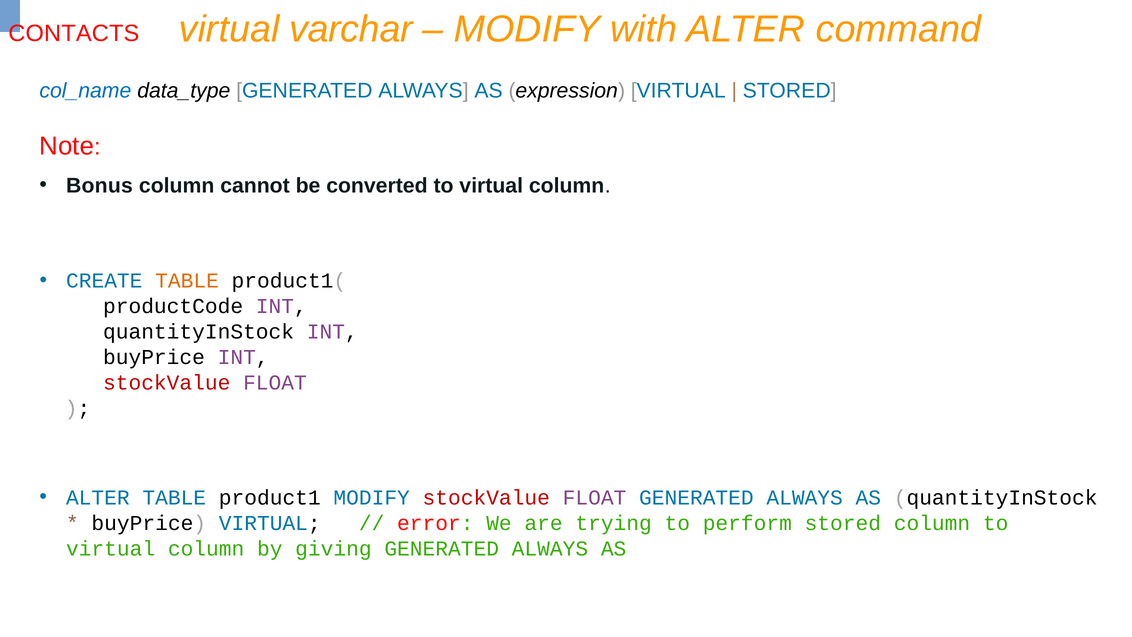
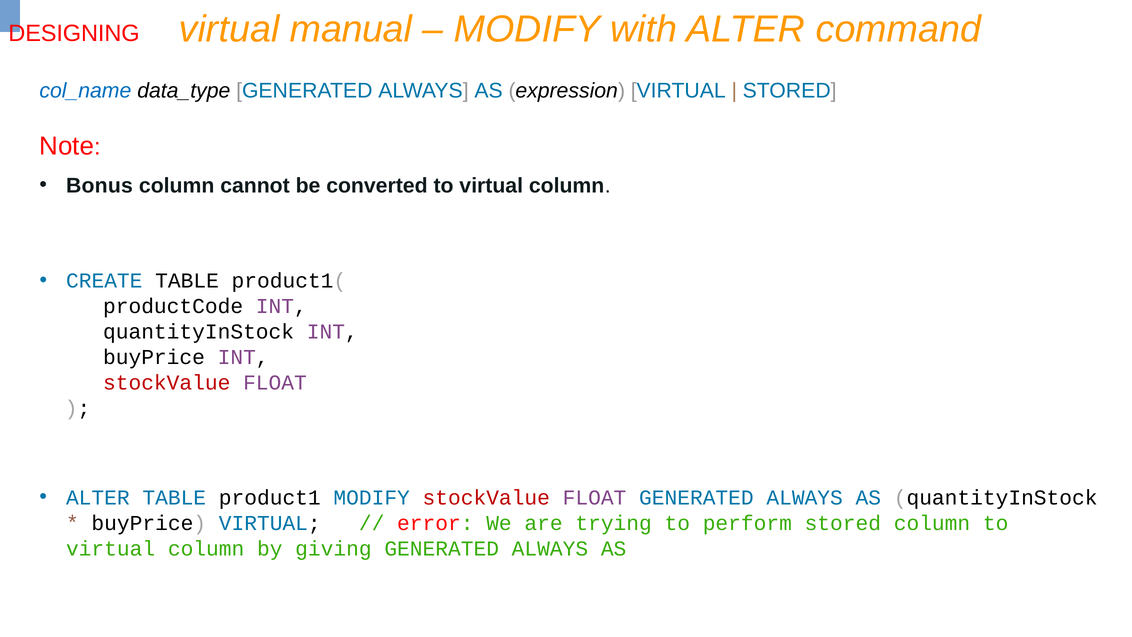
varchar: varchar -> manual (351, 29)
CONTACTS: CONTACTS -> DESIGNING (74, 34)
TABLE colour: orange -> black (187, 281)
